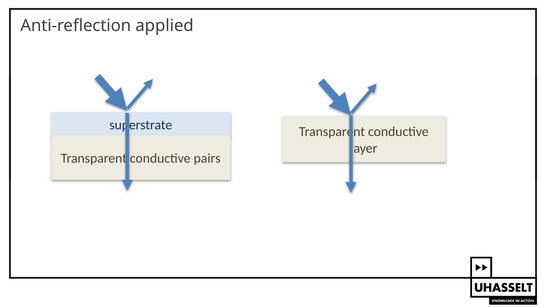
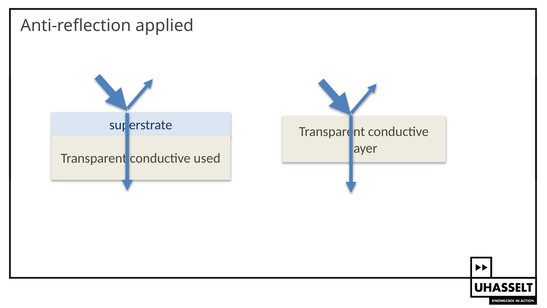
pairs: pairs -> used (207, 158)
